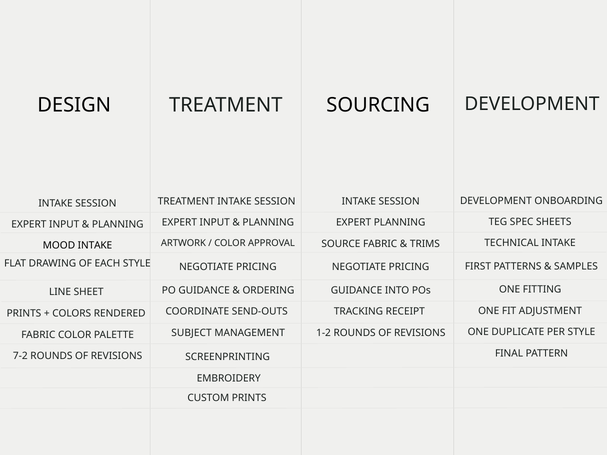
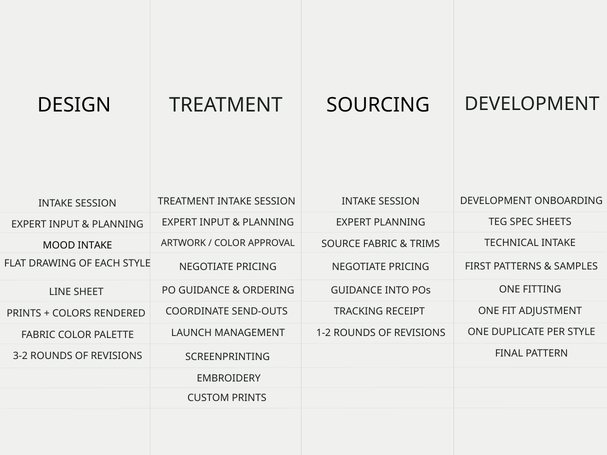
SUBJECT: SUBJECT -> LAUNCH (192, 333)
7-2: 7-2 -> 3-2 (20, 356)
